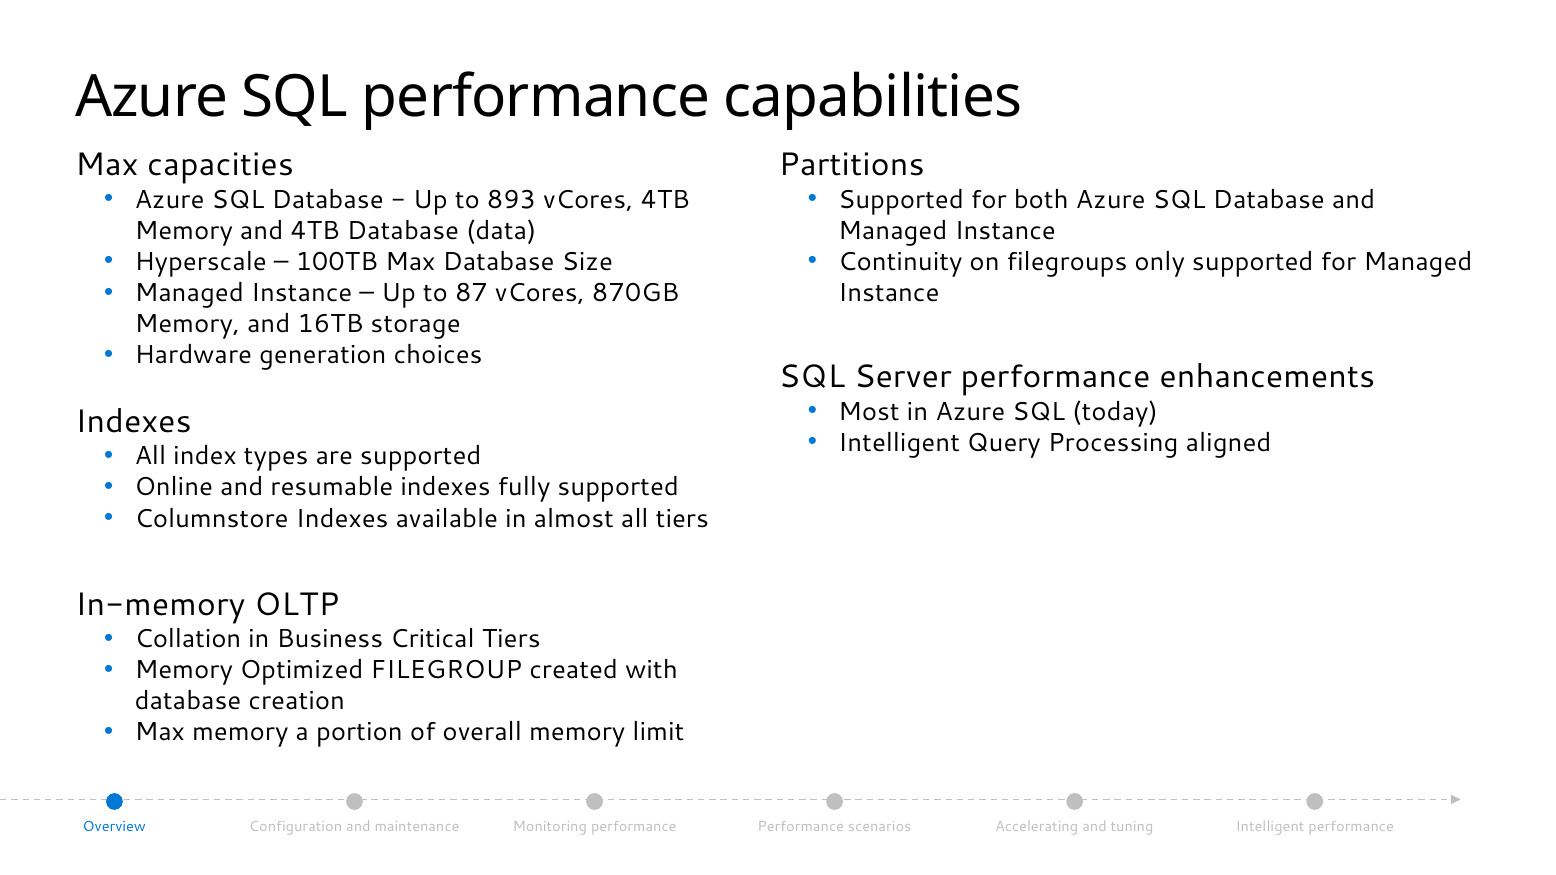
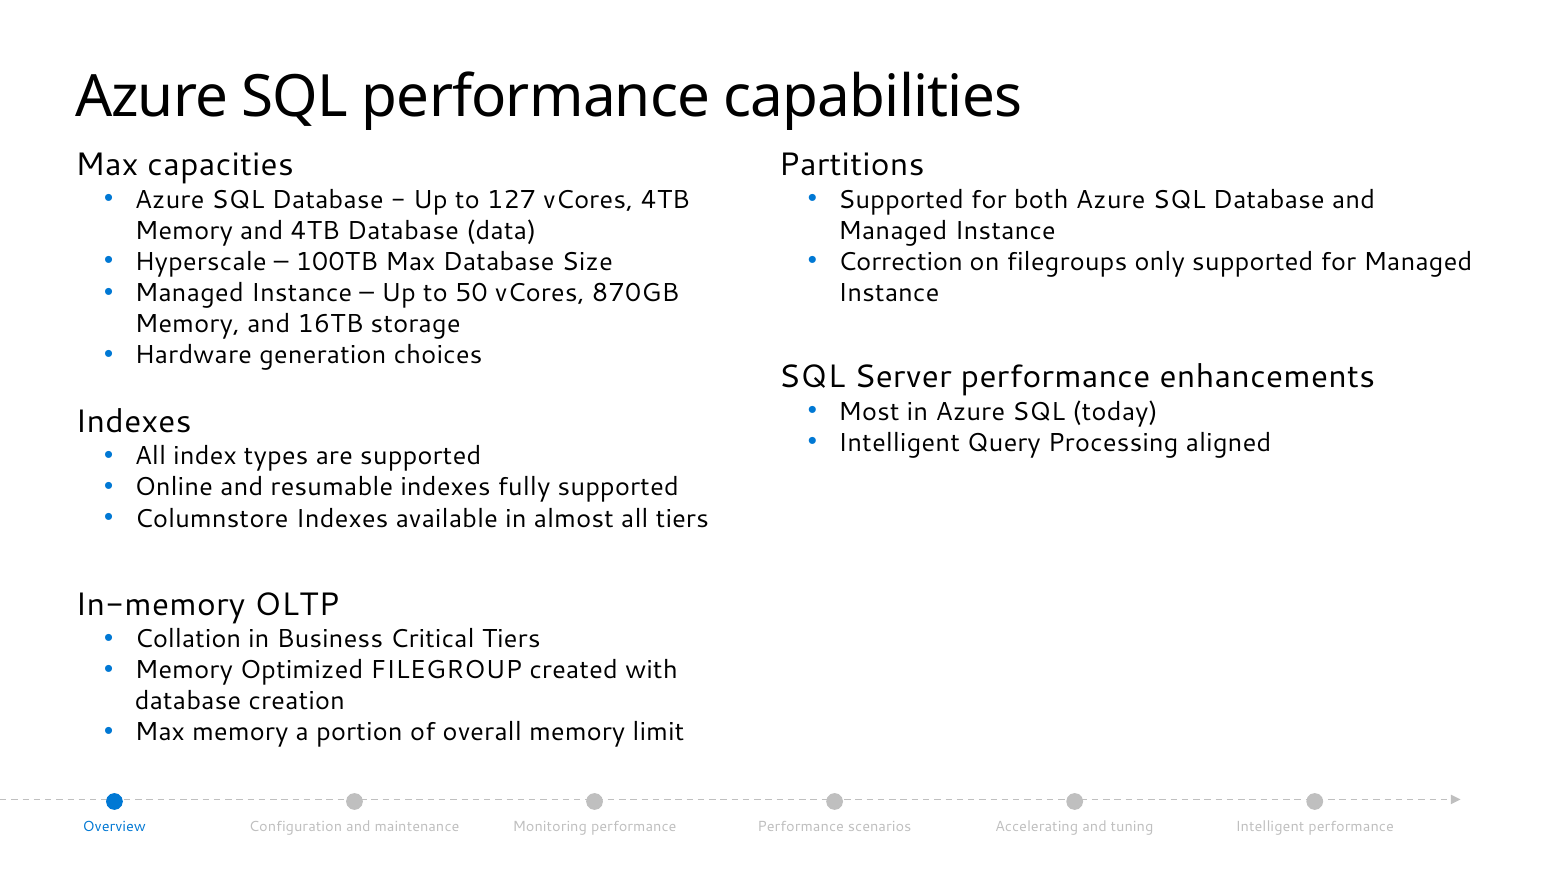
893: 893 -> 127 (512, 200)
Continuity: Continuity -> Correction (901, 262)
87: 87 -> 50 (471, 293)
